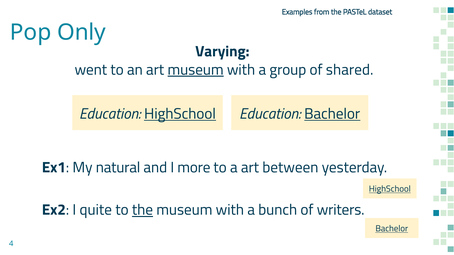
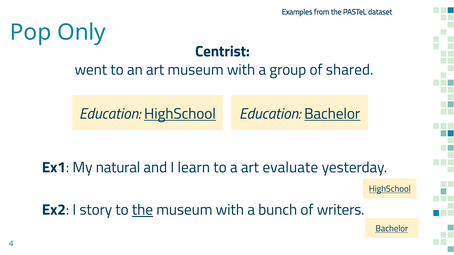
Varying: Varying -> Centrist (222, 52)
museum underline: present -> none (196, 70)
more: more -> learn (194, 168)
between: between -> evaluate (290, 168)
quite: quite -> story (96, 210)
